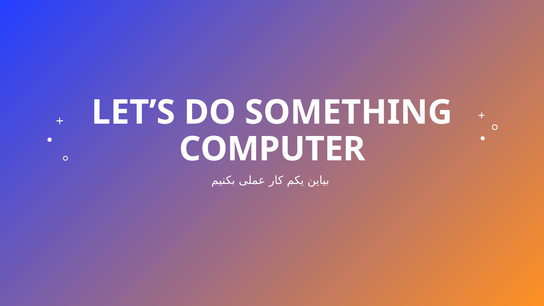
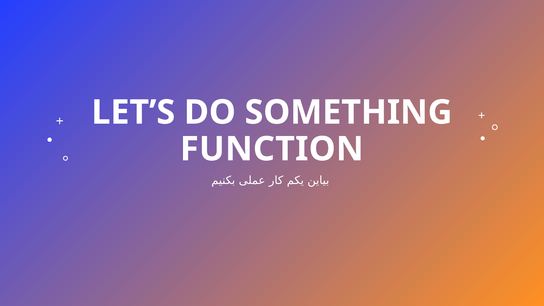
COMPUTER: COMPUTER -> FUNCTION (272, 149)
